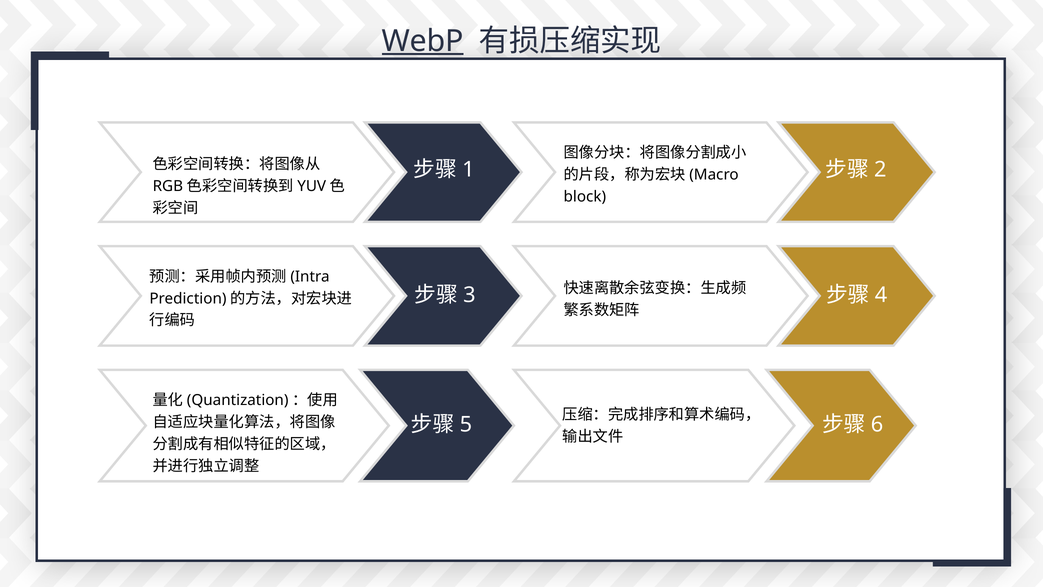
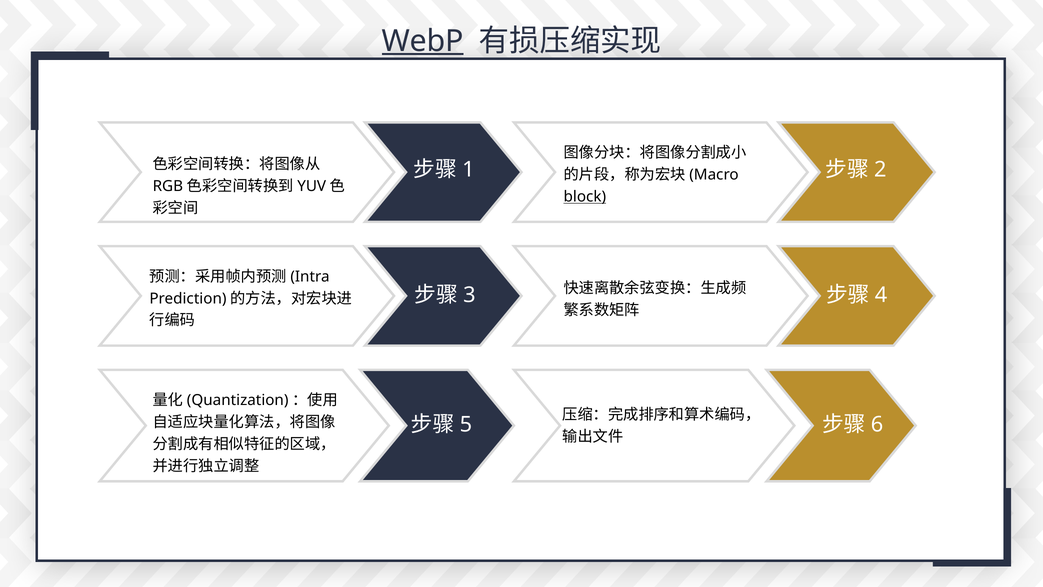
block underline: none -> present (585, 197)
